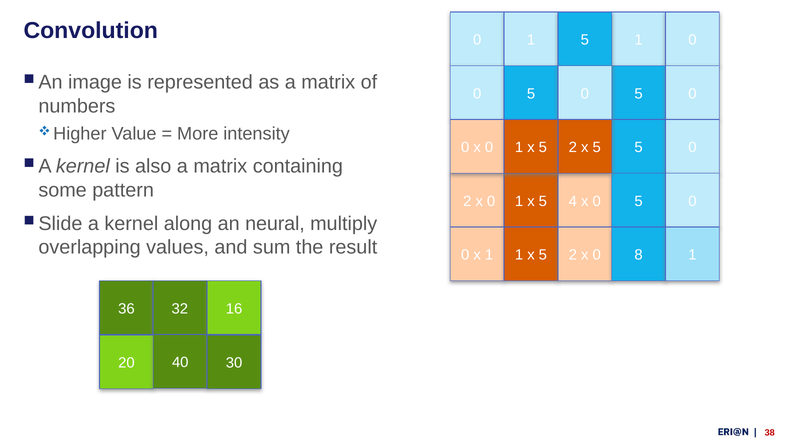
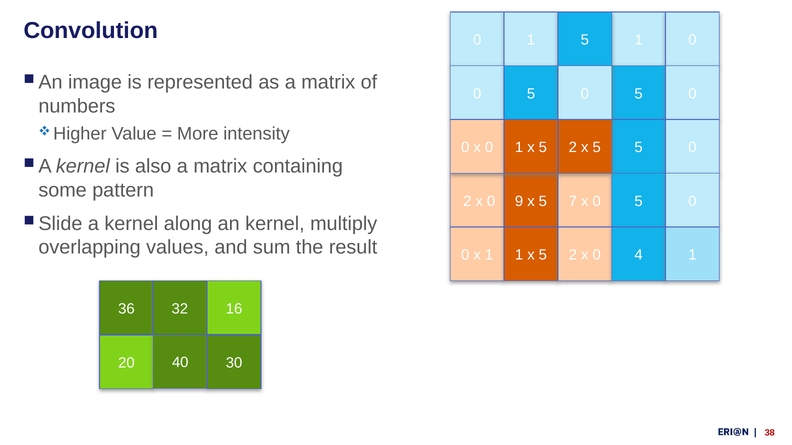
2 x 0 1: 1 -> 9 (519, 201)
4: 4 -> 7 (573, 201)
an neural: neural -> kernel (275, 224)
8: 8 -> 4 (639, 255)
